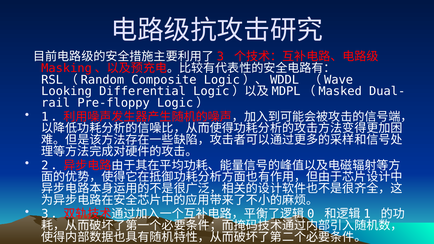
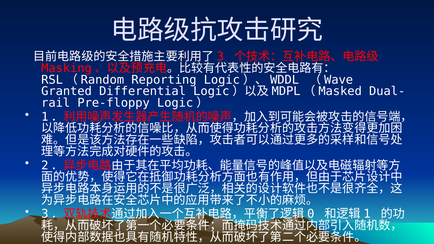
Composite: Composite -> Reporting (164, 80)
Looking: Looking -> Granted (67, 91)
